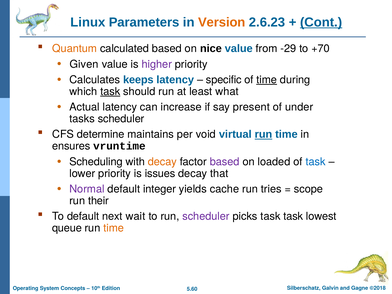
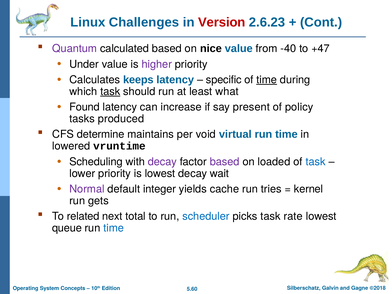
Parameters: Parameters -> Challenges (144, 22)
Version colour: orange -> red (222, 22)
Cont underline: present -> none (321, 22)
Quantum colour: orange -> purple (75, 49)
-29: -29 -> -40 (288, 49)
+70: +70 -> +47 (321, 49)
Given: Given -> Under (84, 64)
Actual: Actual -> Found (85, 107)
under: under -> policy (299, 107)
tasks scheduler: scheduler -> produced (121, 119)
run underline: present -> none (263, 134)
ensures: ensures -> lowered (71, 146)
decay colour: orange -> purple (162, 162)
is issues: issues -> lowest (160, 173)
that: that -> wait (219, 173)
scope: scope -> kernel (309, 189)
their: their -> gets (98, 201)
To default: default -> related (83, 216)
wait: wait -> total (136, 216)
scheduler colour: purple -> blue (206, 216)
task task: task -> rate (293, 216)
time colour: orange -> blue (114, 228)
